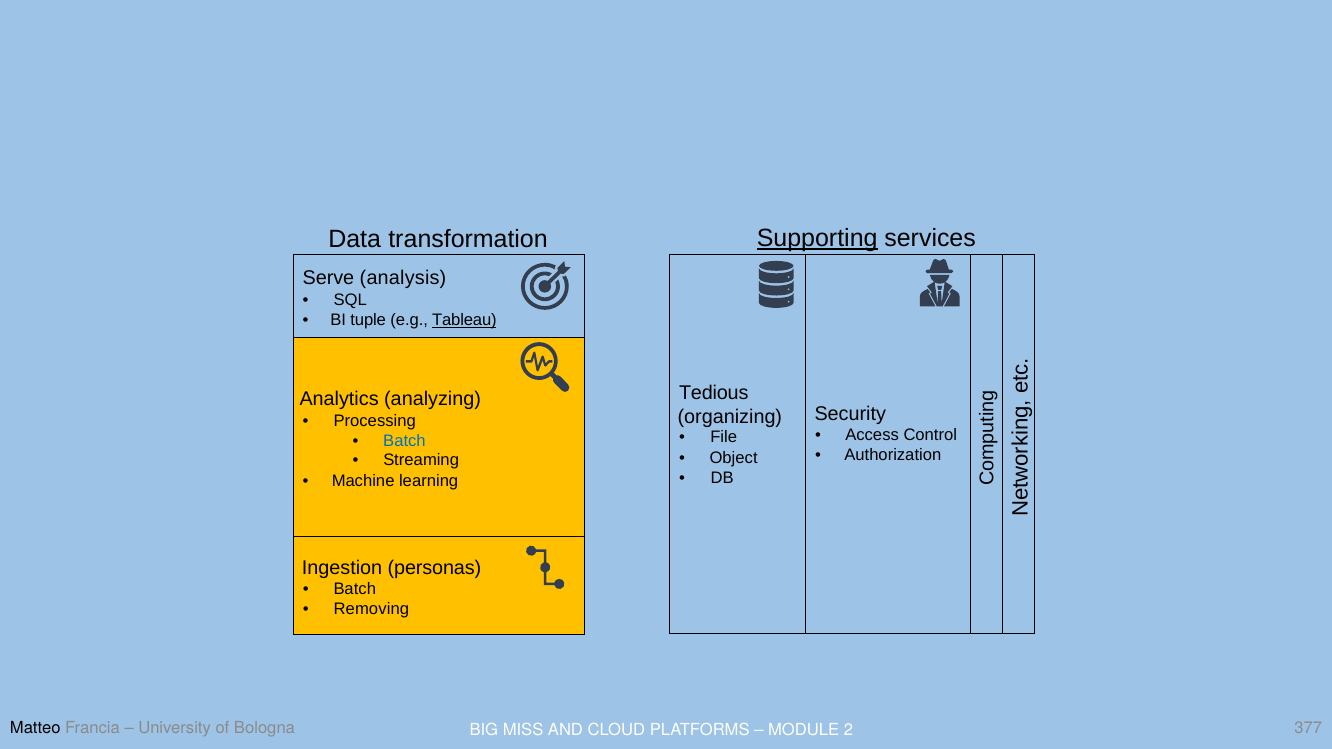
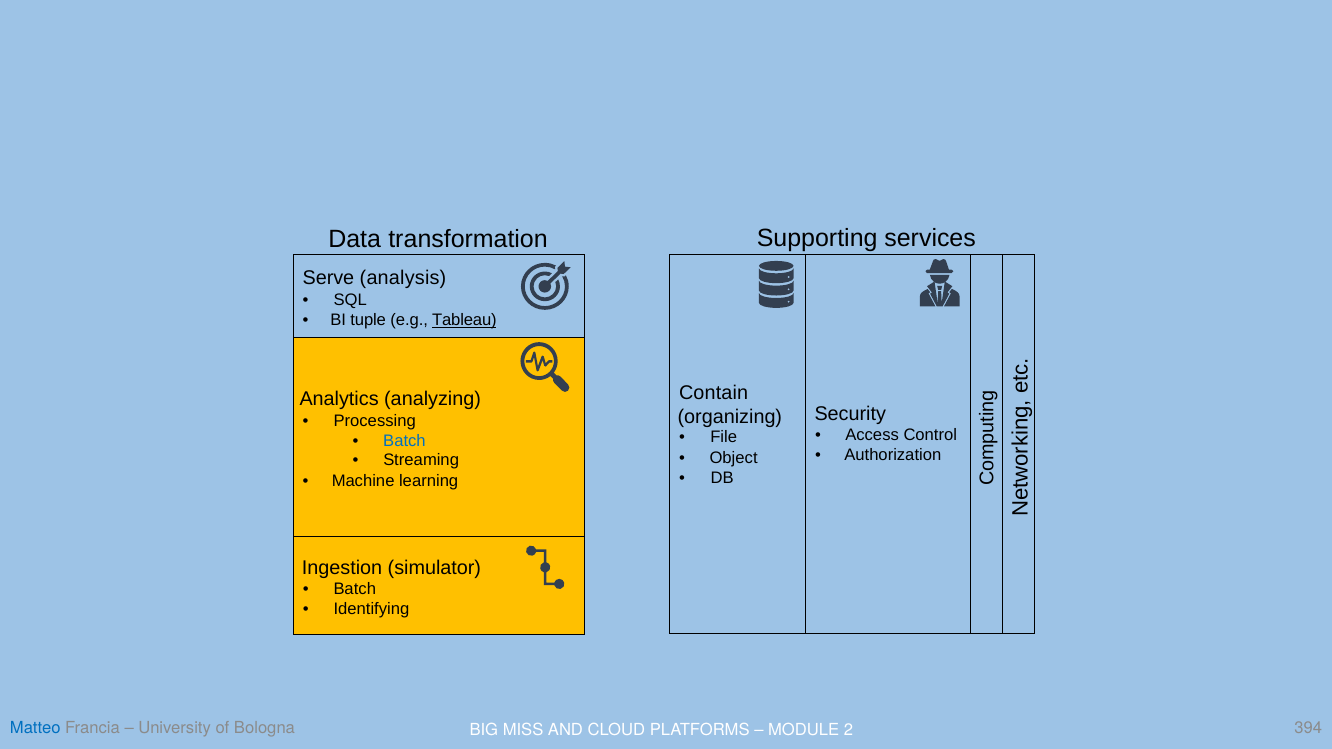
Supporting underline: present -> none (817, 238)
Tedious: Tedious -> Contain (714, 393)
personas: personas -> simulator (434, 568)
Removing: Removing -> Identifying (371, 609)
Matteo colour: black -> blue (35, 729)
377: 377 -> 394 (1308, 729)
